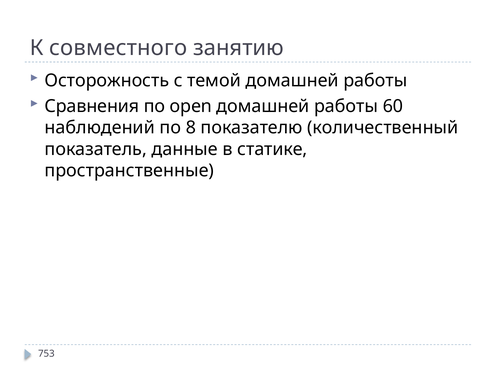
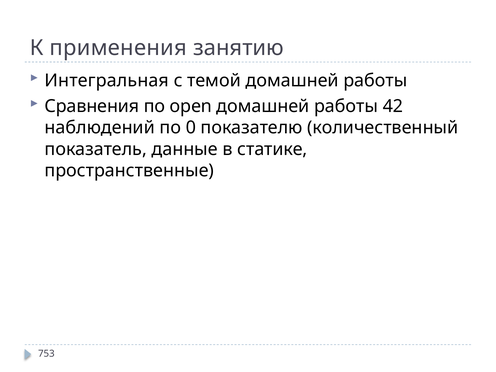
совместного: совместного -> применения (118, 48)
Осторожность: Осторожность -> Интегральная (107, 81)
60: 60 -> 42 (393, 106)
8: 8 -> 0 (191, 128)
